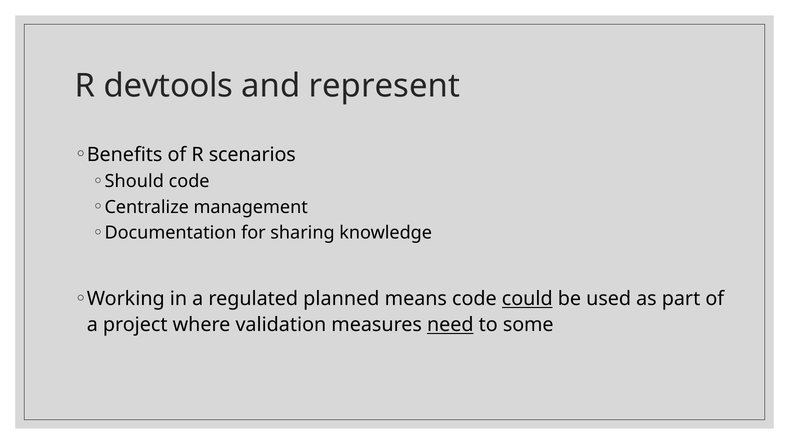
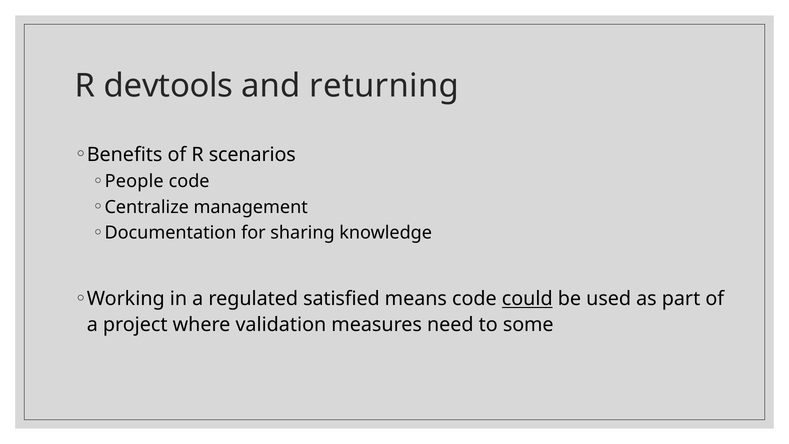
represent: represent -> returning (384, 86)
Should: Should -> People (134, 181)
planned: planned -> satisfied (341, 299)
need underline: present -> none (450, 325)
